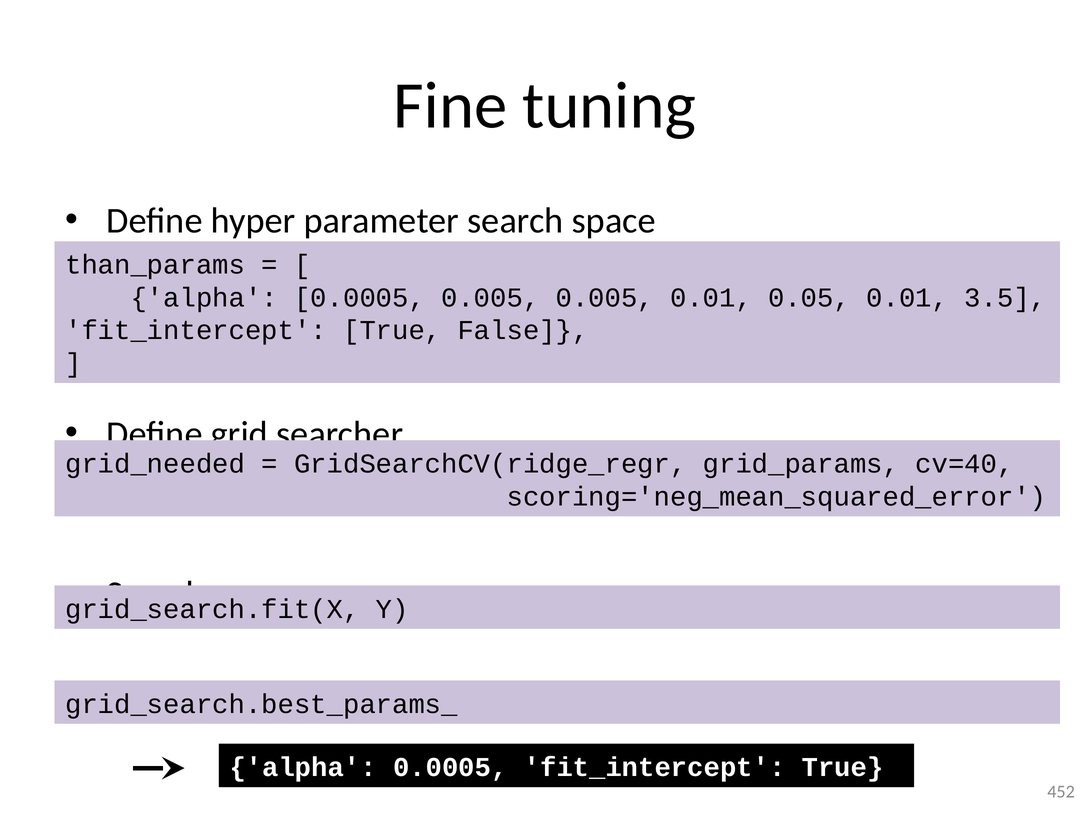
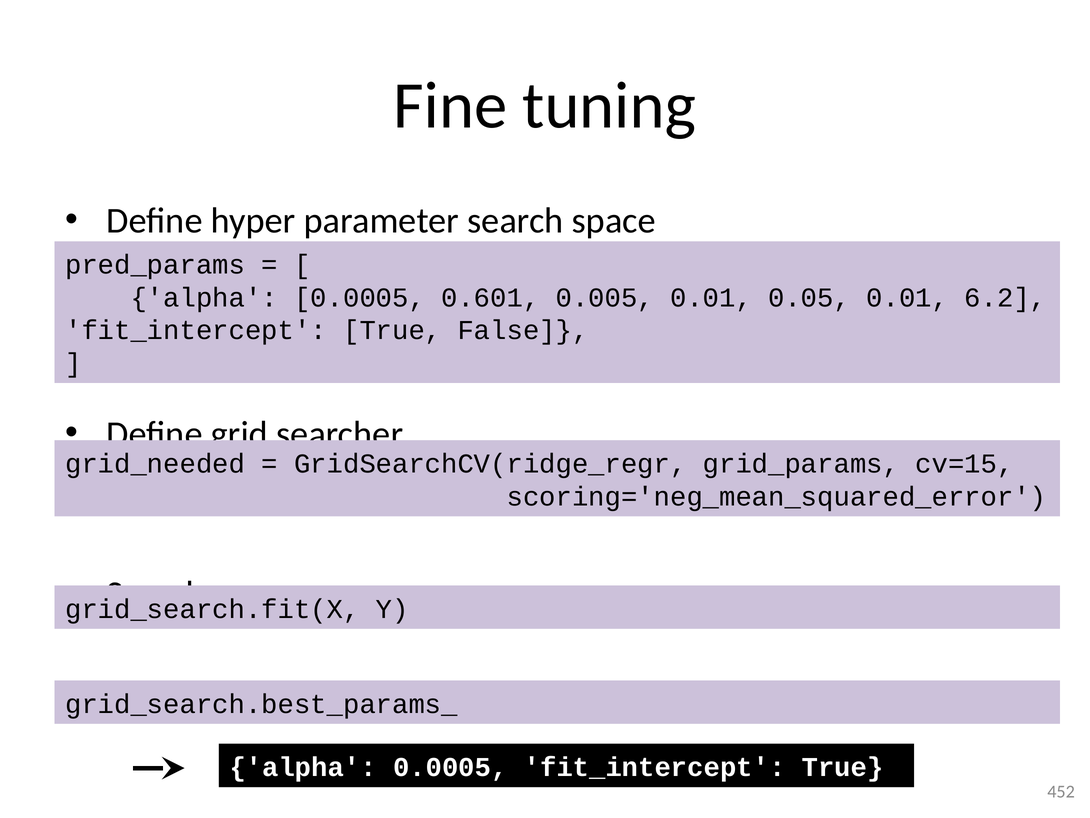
than_params: than_params -> pred_params (155, 265)
0.0005 0.005: 0.005 -> 0.601 (490, 297)
3.5: 3.5 -> 6.2 (1005, 297)
cv=40: cv=40 -> cv=15 (964, 464)
